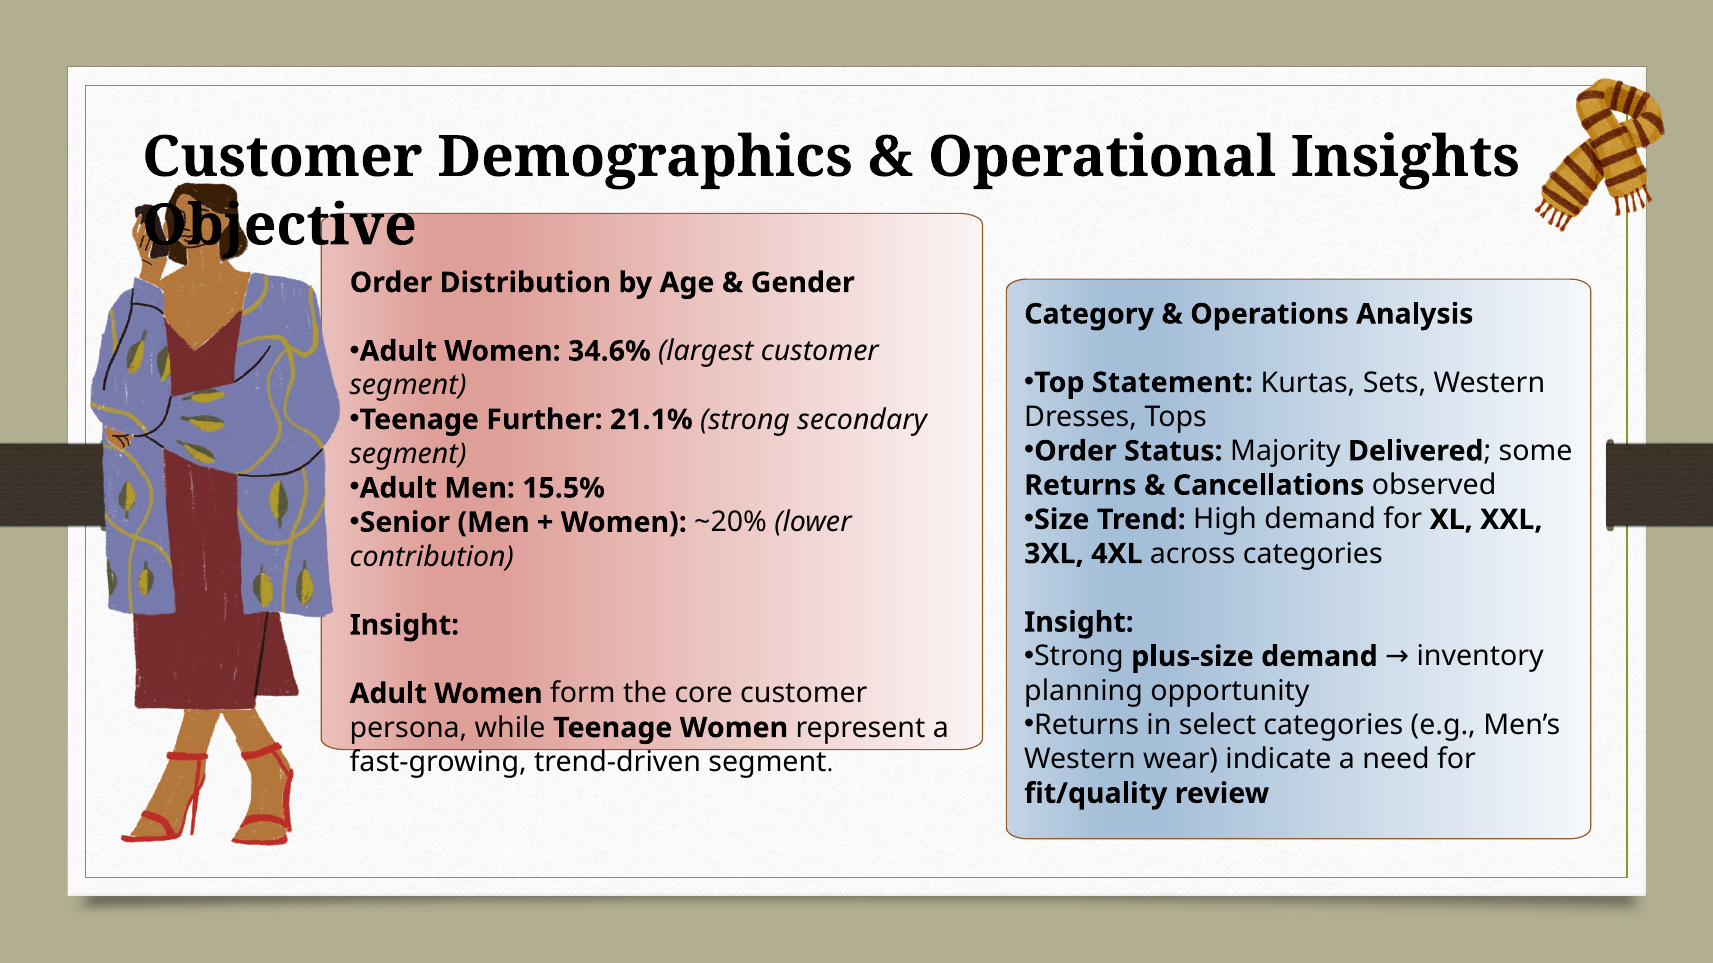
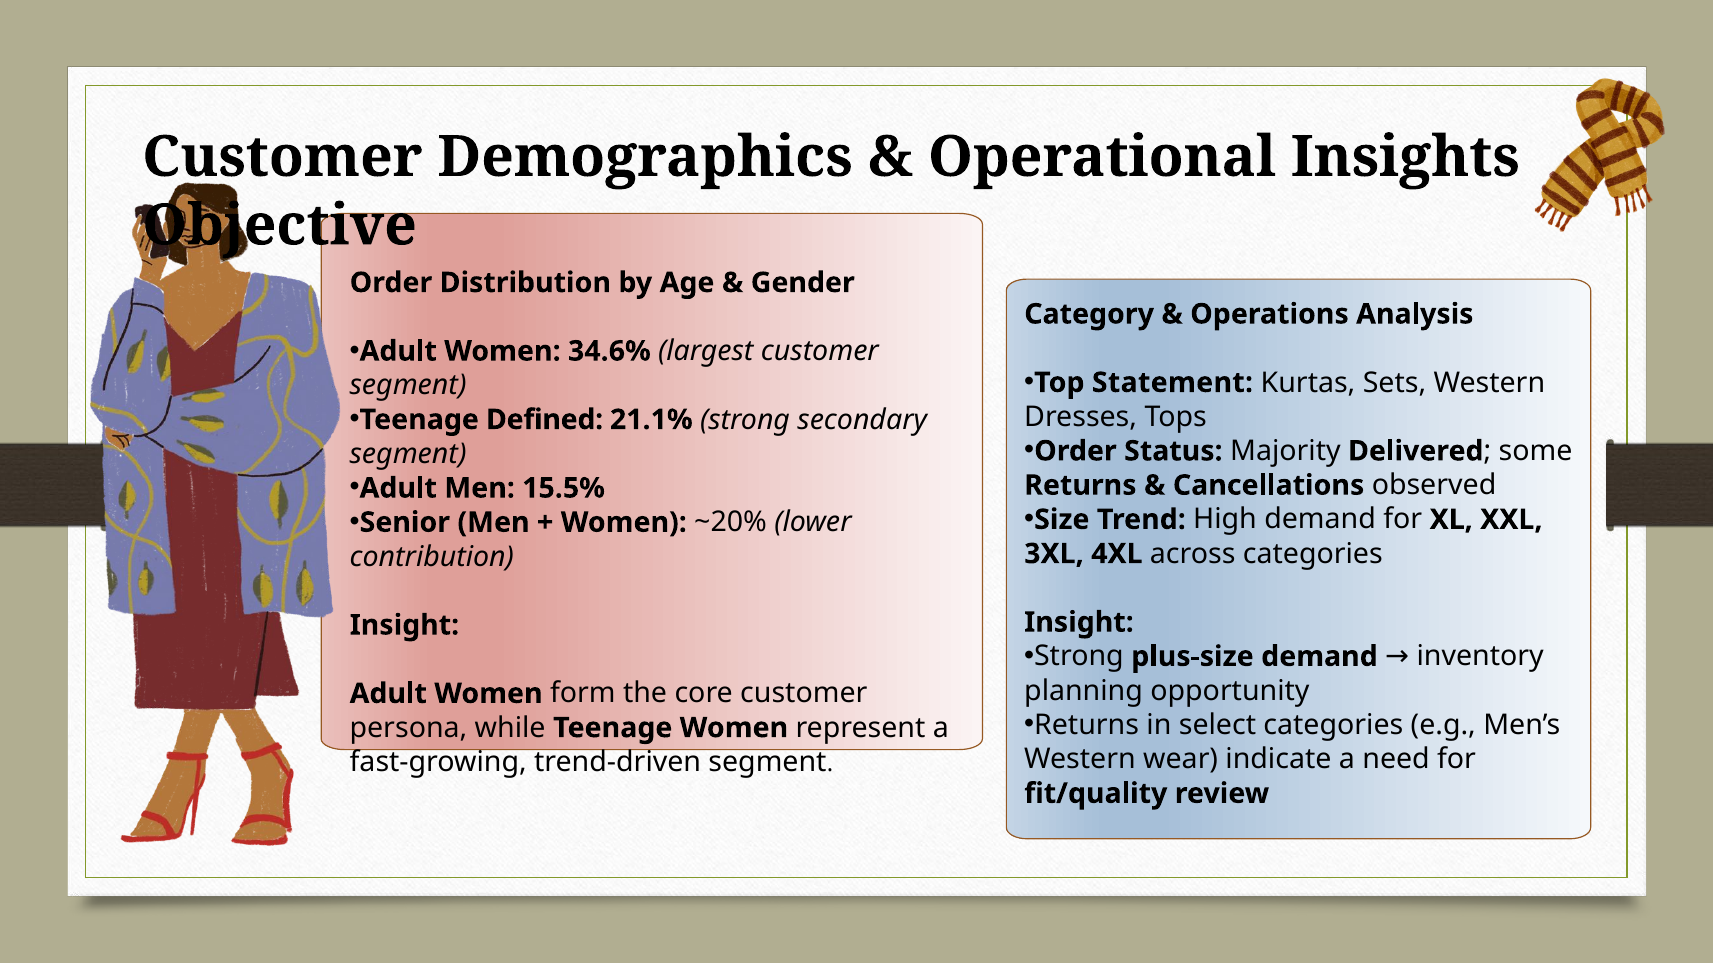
Further: Further -> Defined (545, 420)
